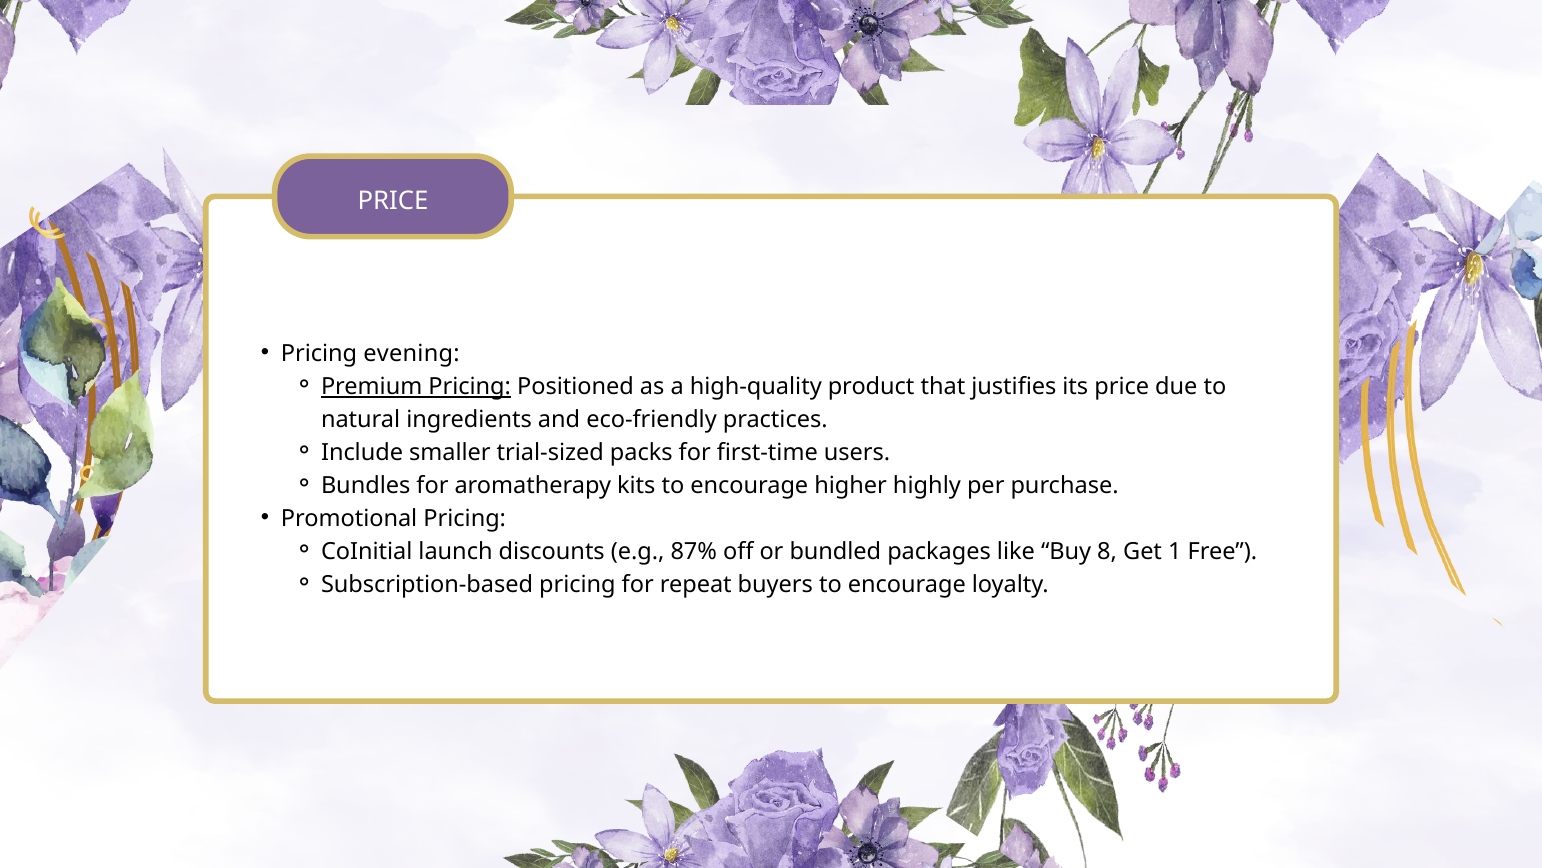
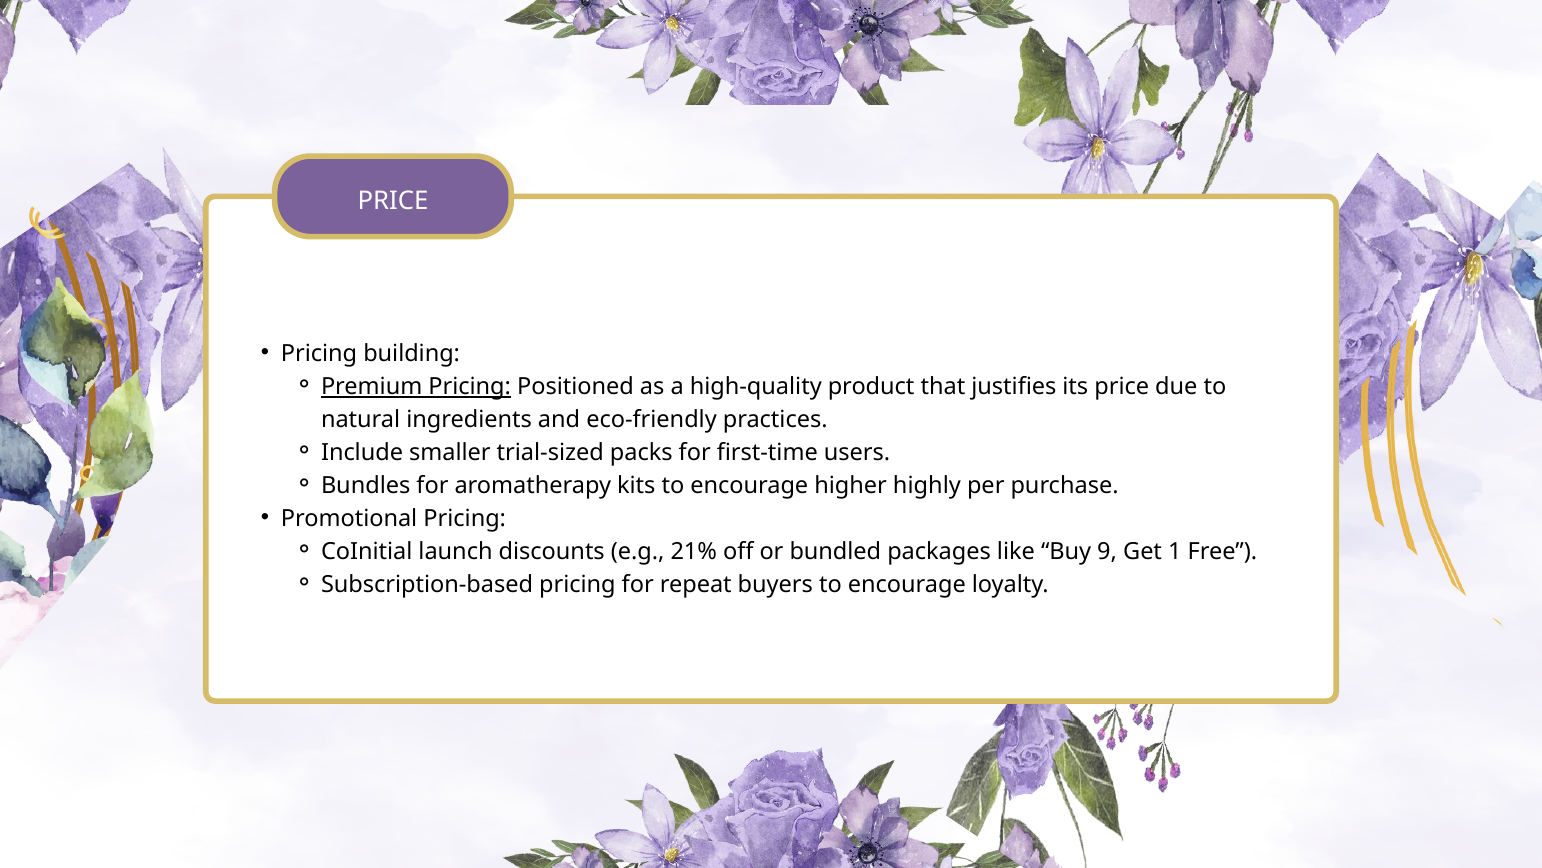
evening: evening -> building (412, 353)
87%: 87% -> 21% (694, 551)
8: 8 -> 9 (1107, 551)
